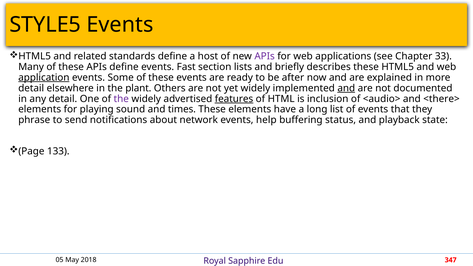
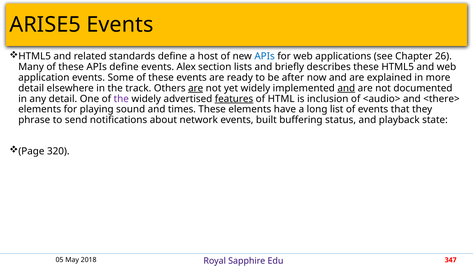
STYLE5: STYLE5 -> ARISE5 (45, 25)
APIs colour: purple -> blue (265, 56)
33: 33 -> 26 (443, 56)
Fast: Fast -> Alex (186, 67)
application underline: present -> none (44, 77)
plant: plant -> track (138, 88)
are underline: none -> present (196, 88)
help: help -> built (266, 120)
133: 133 -> 320 (58, 151)
